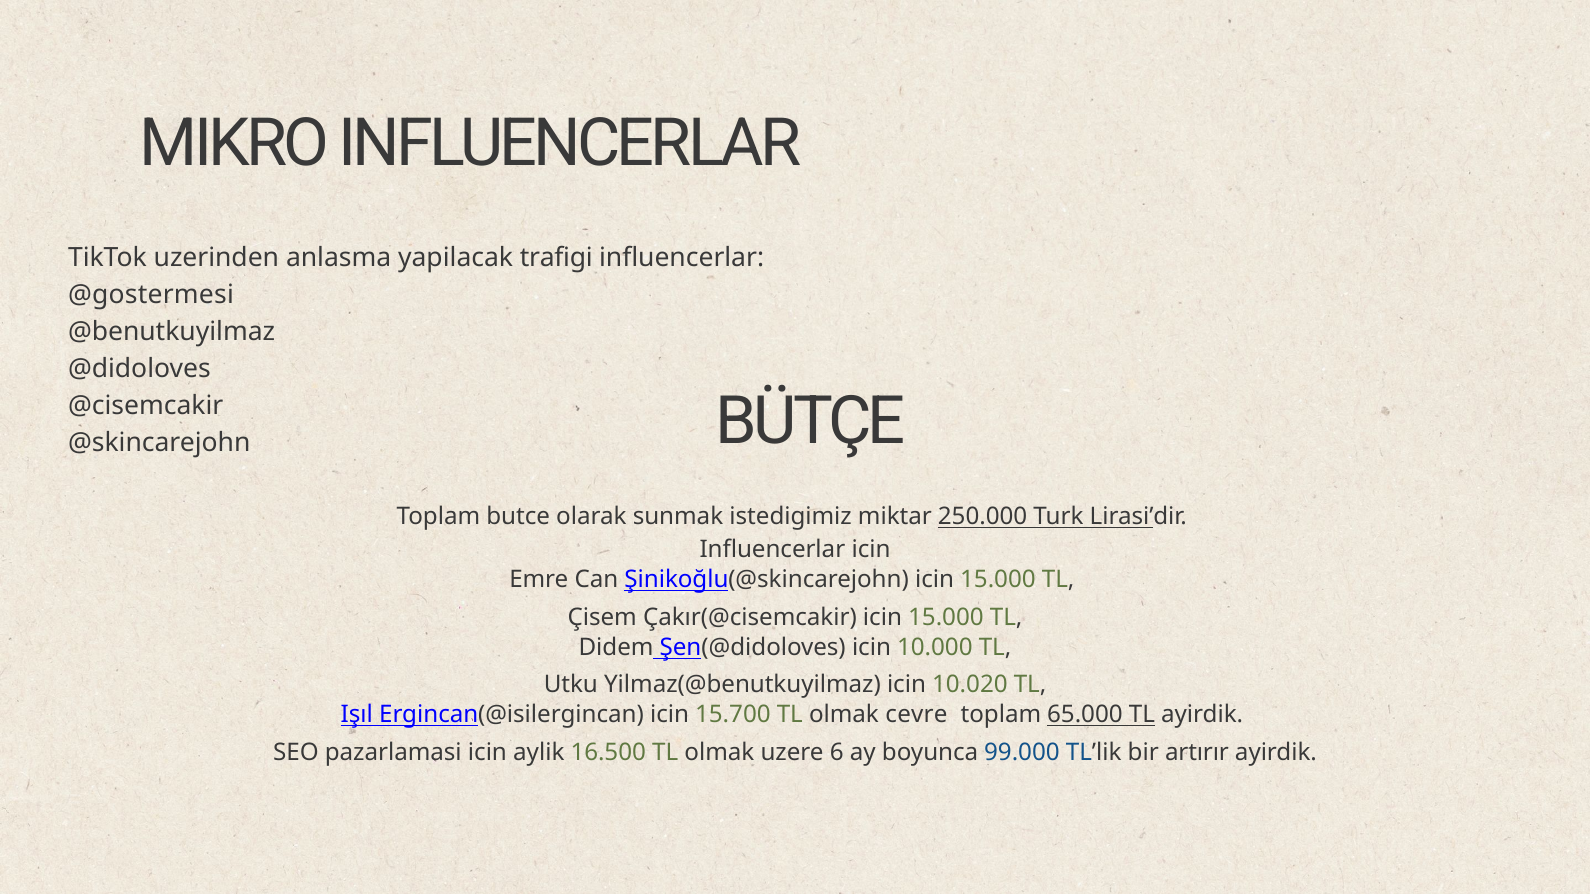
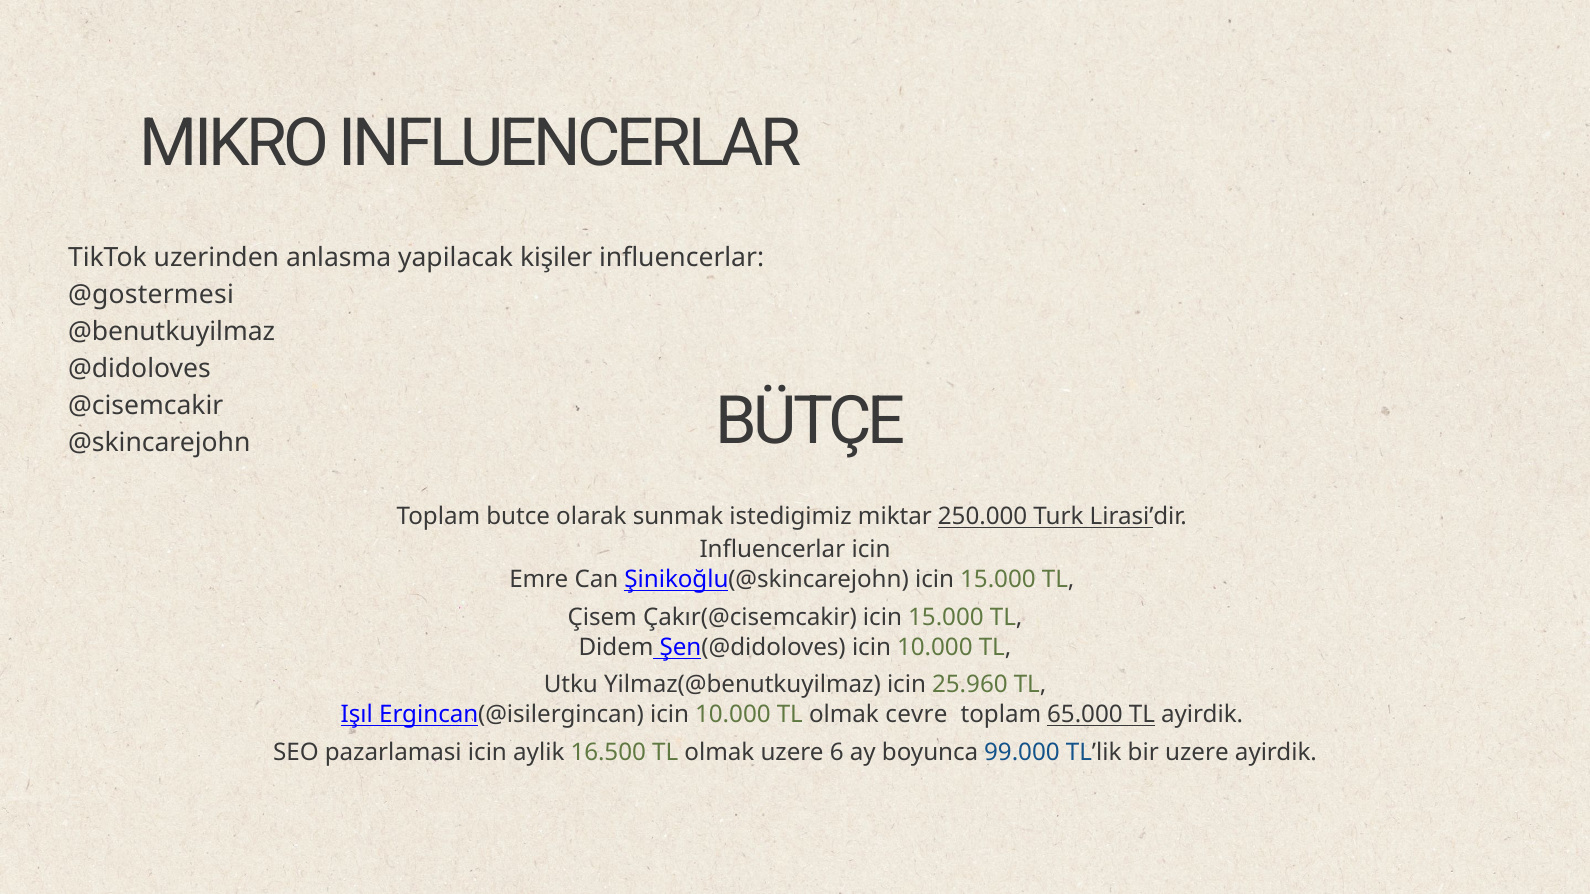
trafigi: trafigi -> kişiler (556, 257)
10.020: 10.020 -> 25.960 (970, 685)
Ergincan(@isilergincan icin 15.700: 15.700 -> 10.000 (733, 715)
bir artırır: artırır -> uzere (1197, 753)
